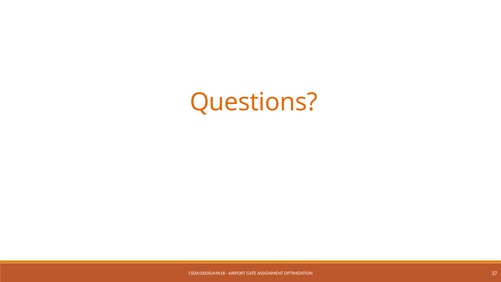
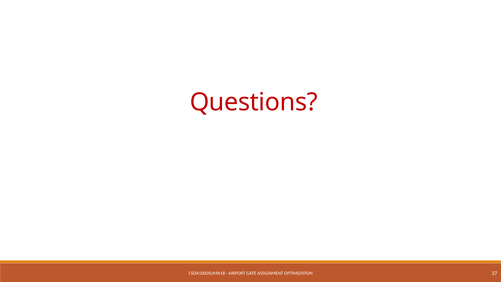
Questions colour: orange -> red (254, 102)
